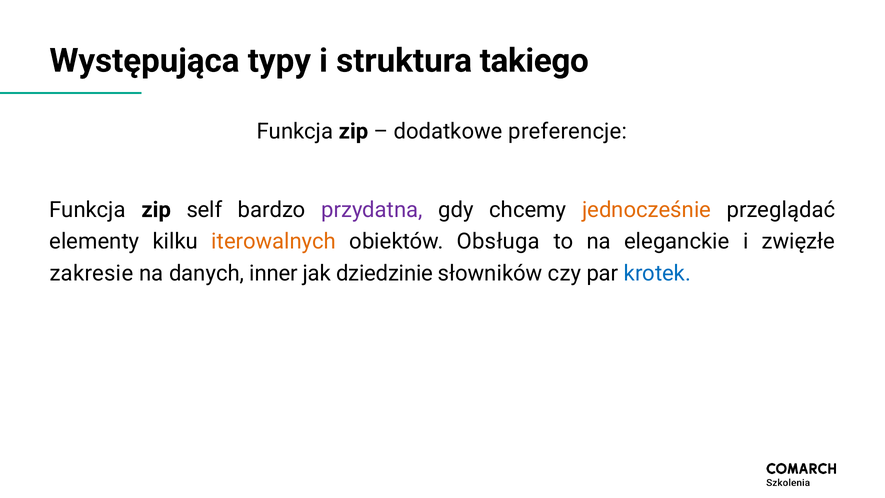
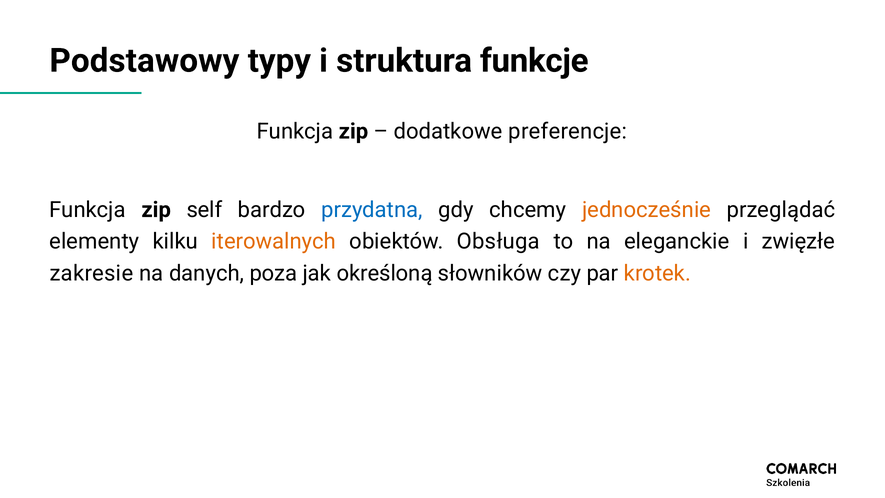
Występująca: Występująca -> Podstawowy (144, 61)
takiego: takiego -> funkcje (534, 61)
przydatna colour: purple -> blue (372, 210)
inner: inner -> poza (273, 273)
dziedzinie: dziedzinie -> określoną (385, 273)
krotek colour: blue -> orange (657, 273)
